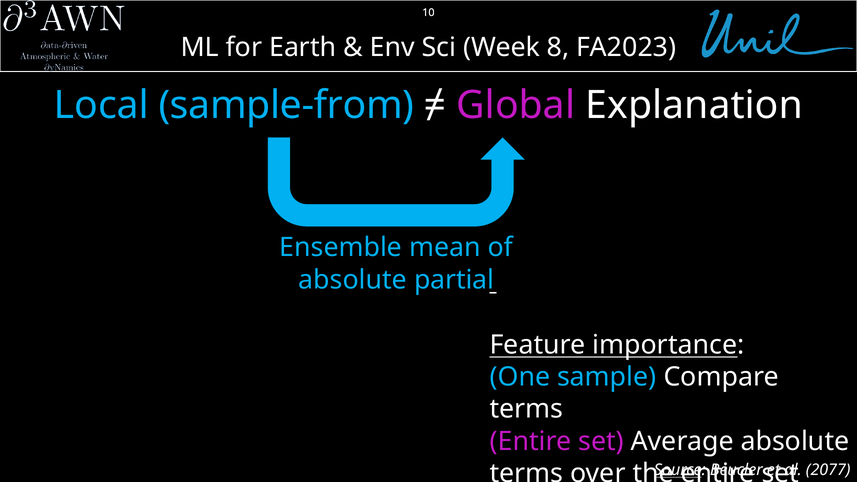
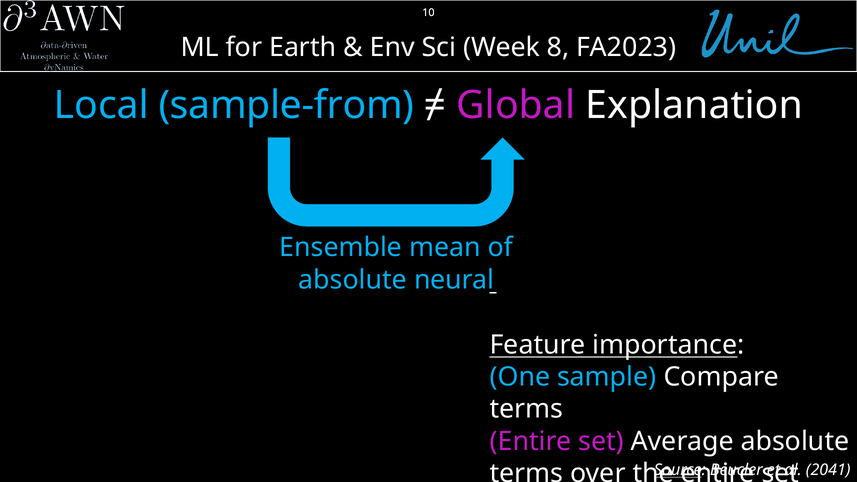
partial: partial -> neural (454, 280)
2077: 2077 -> 2041 (828, 470)
